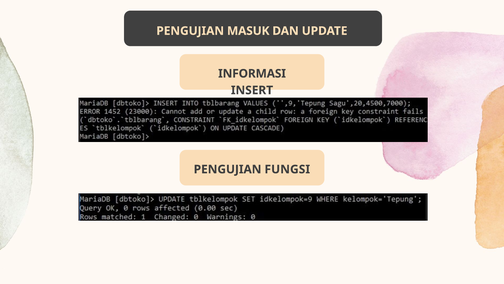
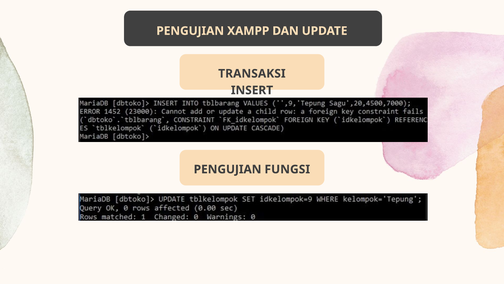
MASUK: MASUK -> XAMPP (248, 31)
INFORMASI: INFORMASI -> TRANSAKSI (252, 73)
